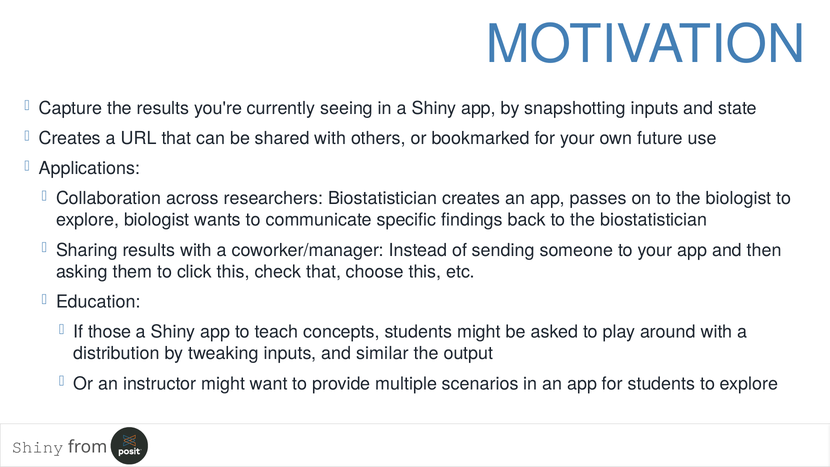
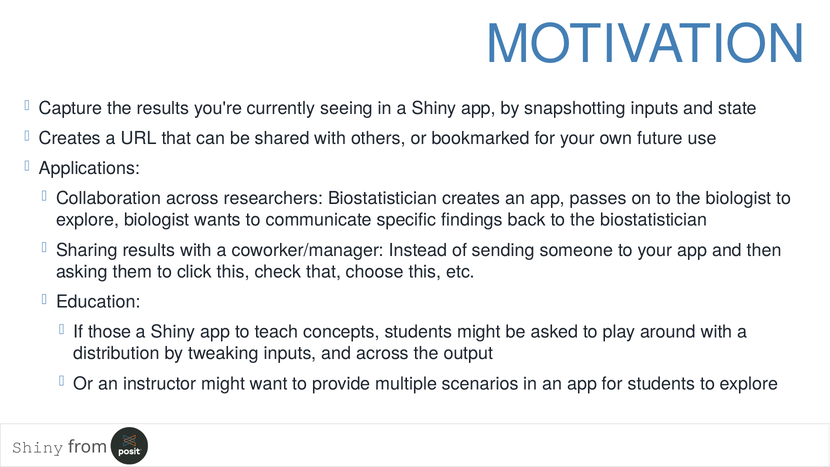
and similar: similar -> across (383, 353)
